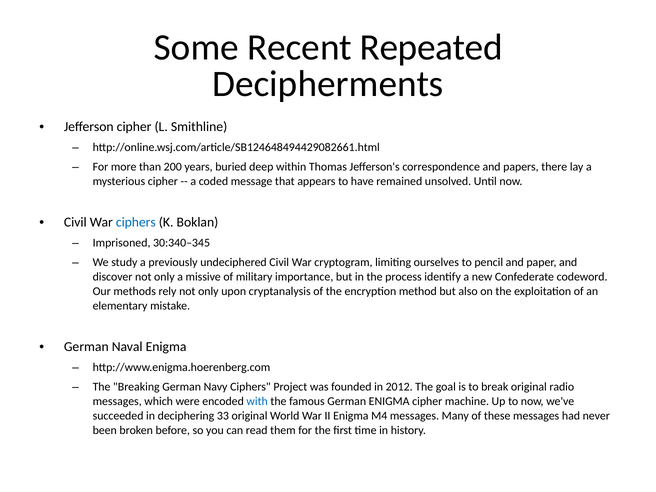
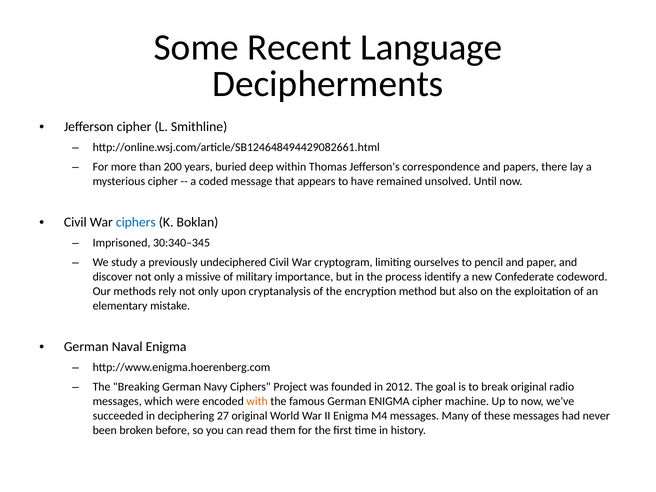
Repeated: Repeated -> Language (431, 47)
with colour: blue -> orange (257, 401)
33: 33 -> 27 (223, 416)
